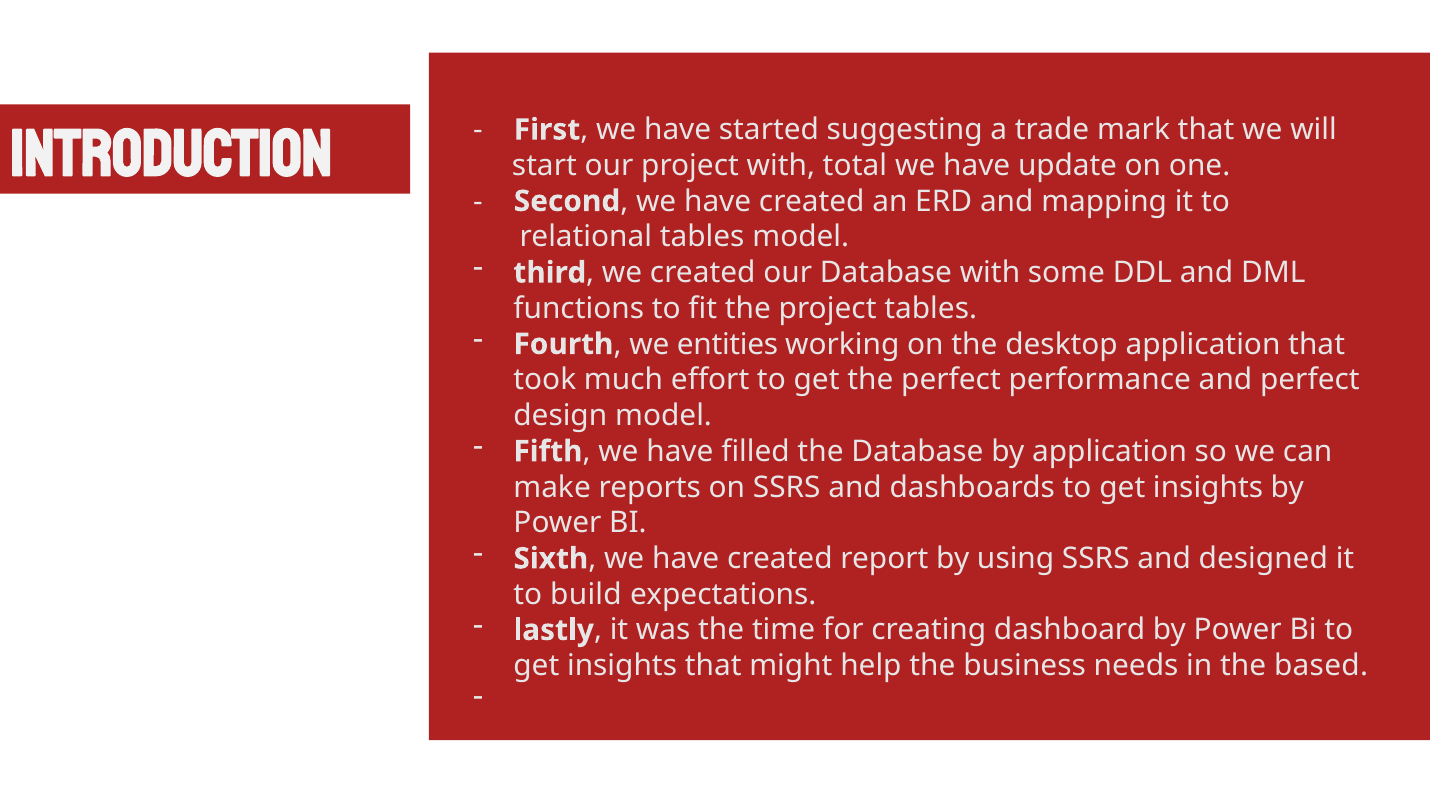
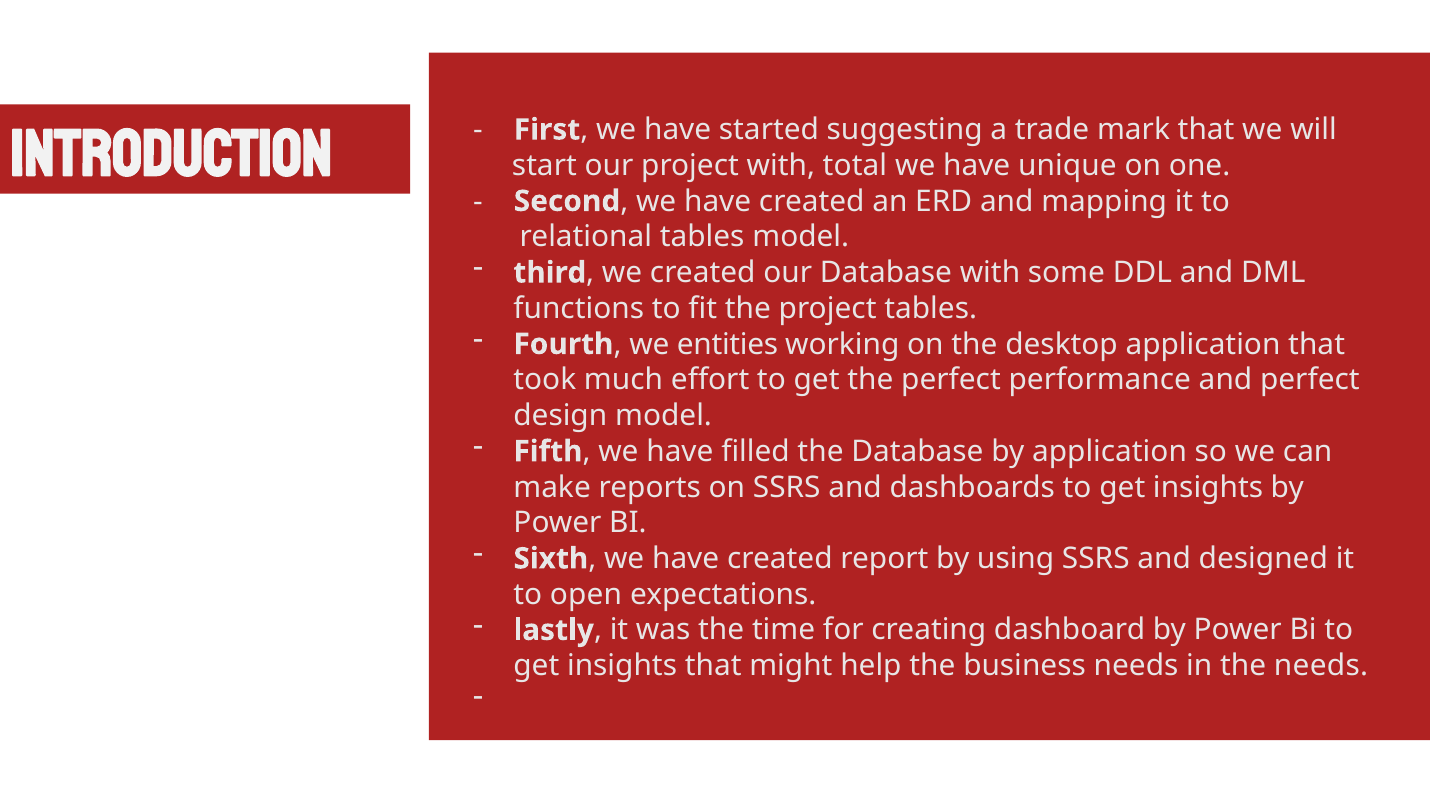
update: update -> unique (1067, 166)
build: build -> open (586, 595)
the based: based -> needs (1321, 666)
